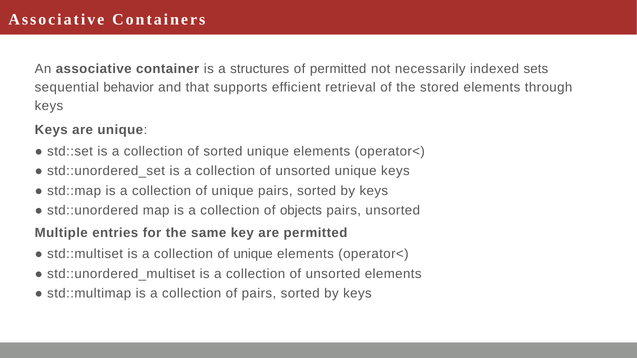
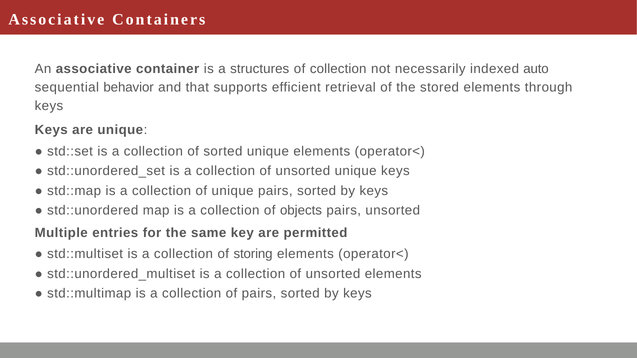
of permitted: permitted -> collection (338, 69)
sets: sets -> auto (536, 69)
unique: unique -> storing (253, 254)
